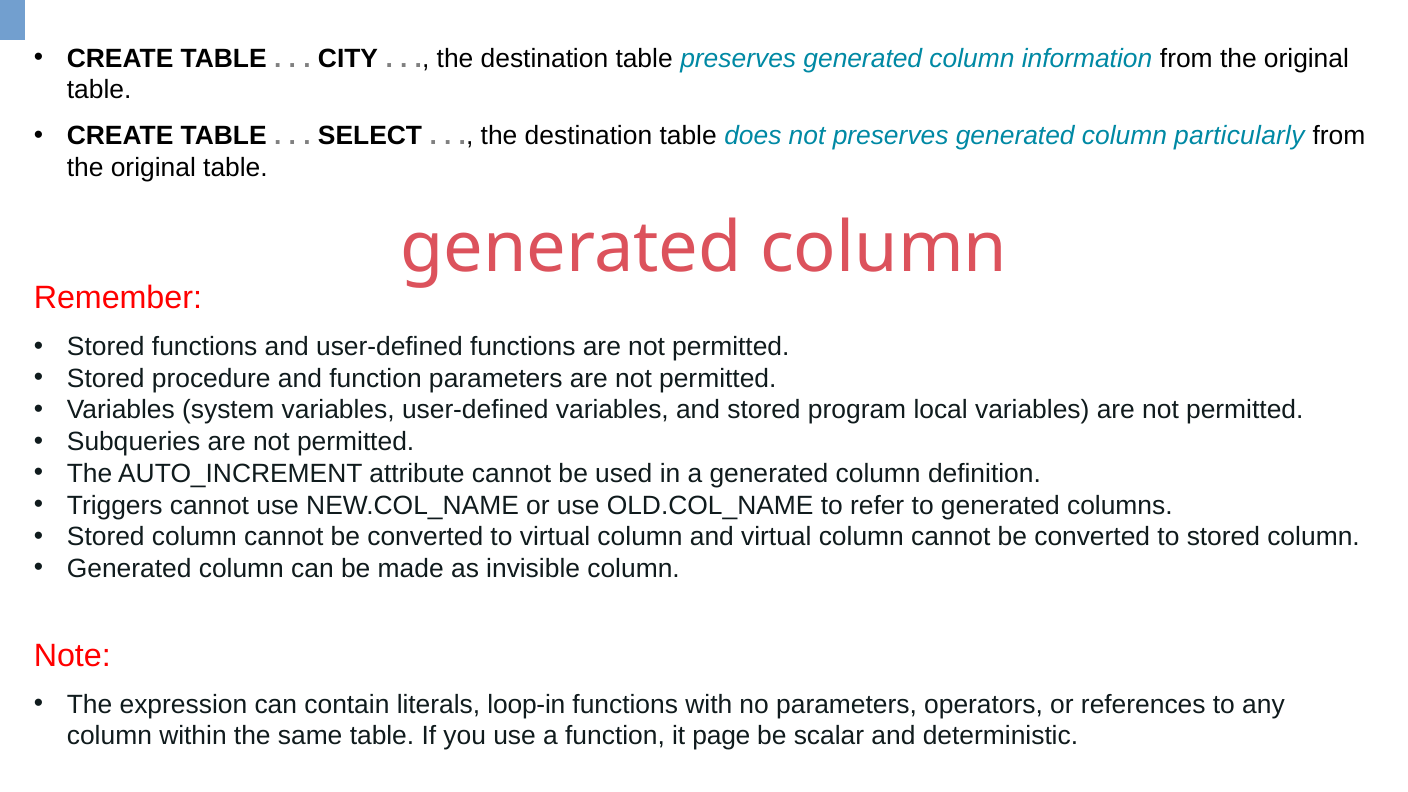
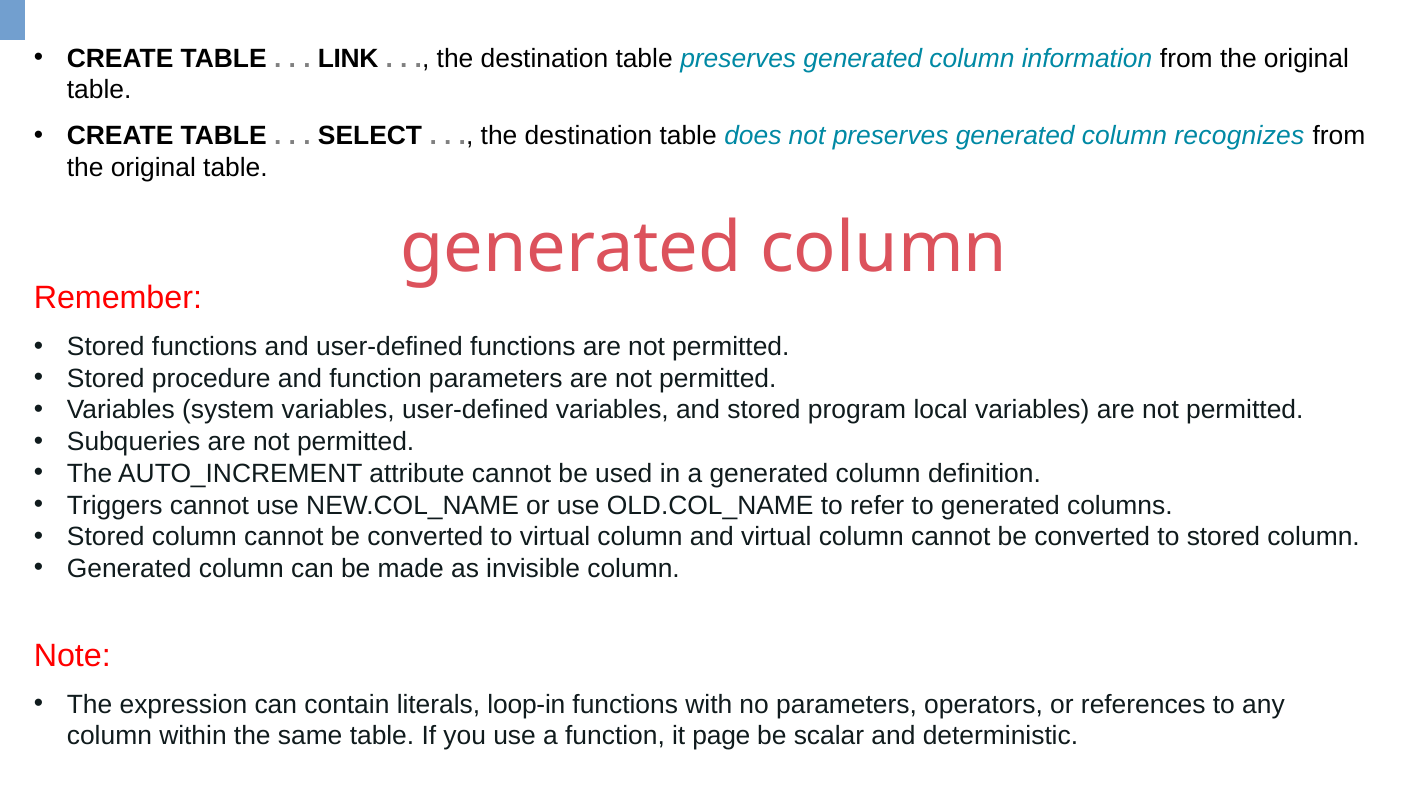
CITY: CITY -> LINK (348, 59)
particularly: particularly -> recognizes (1239, 136)
